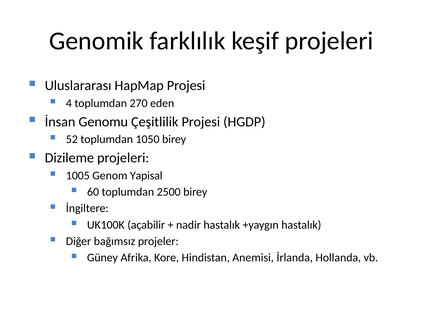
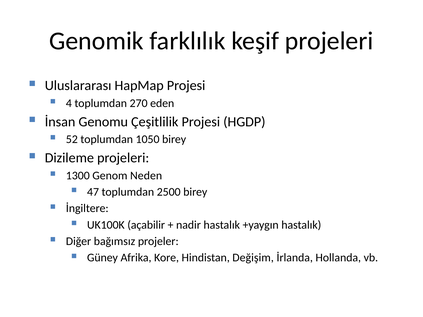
1005: 1005 -> 1300 (78, 176)
Yapisal: Yapisal -> Neden (146, 176)
60: 60 -> 47 (93, 192)
Anemisi: Anemisi -> Değişim (253, 258)
